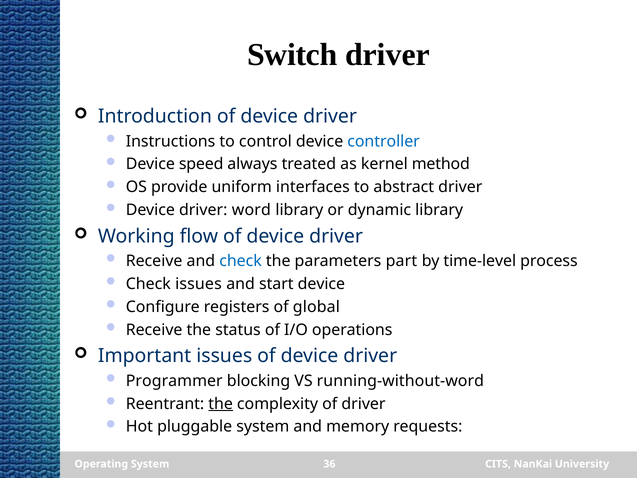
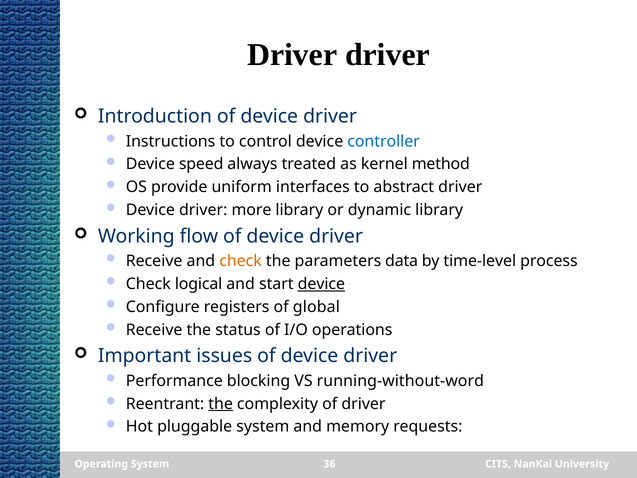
Switch: Switch -> Driver (292, 55)
word: word -> more (251, 210)
check colour: blue -> orange (241, 261)
part: part -> data (402, 261)
Check issues: issues -> logical (199, 284)
device underline: none -> present (321, 284)
Programmer: Programmer -> Performance (174, 381)
